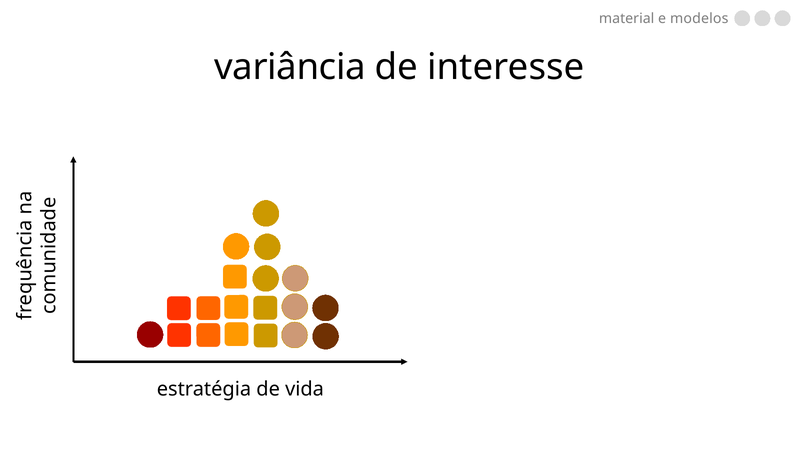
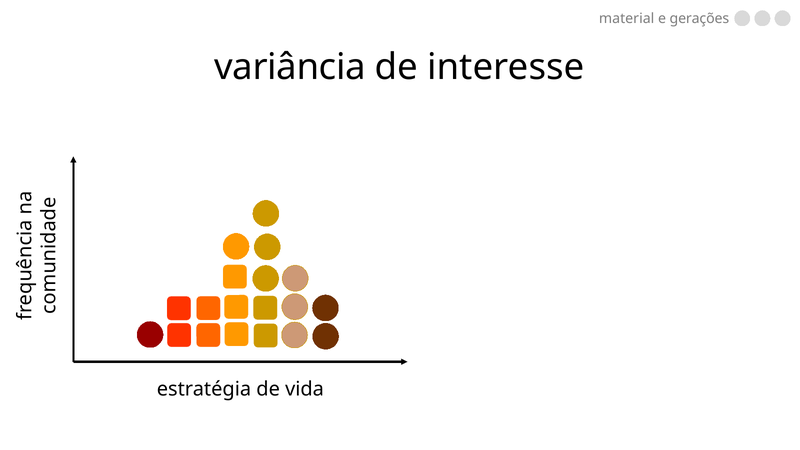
modelos: modelos -> gerações (699, 19)
